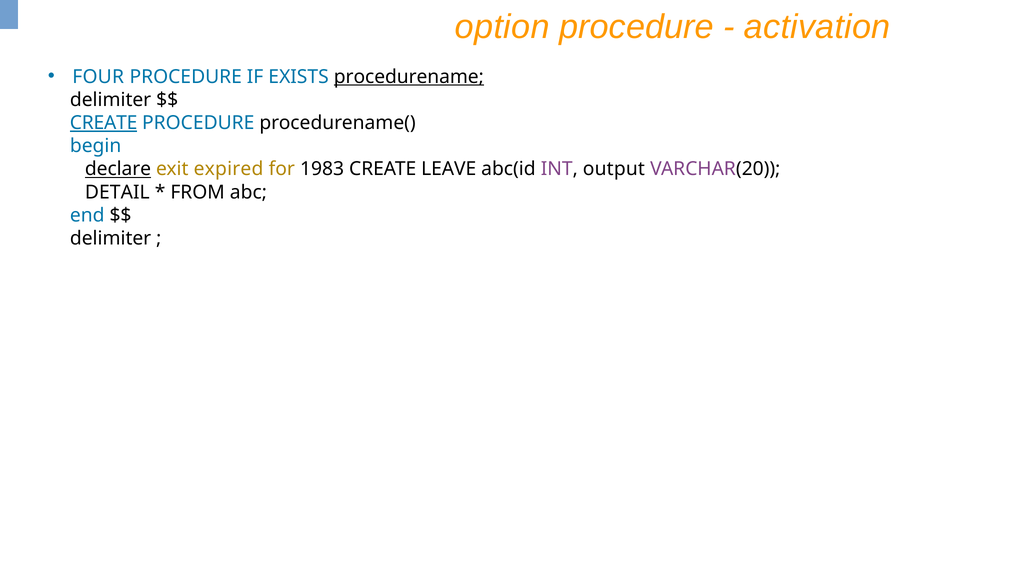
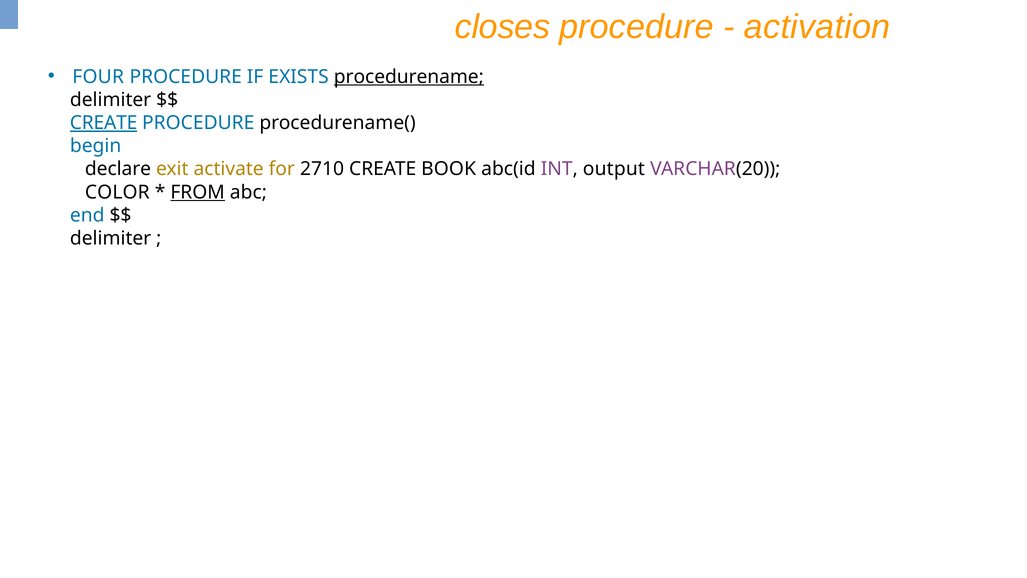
option: option -> closes (503, 27)
declare underline: present -> none (118, 169)
expired: expired -> activate (229, 169)
1983: 1983 -> 2710 (322, 169)
LEAVE: LEAVE -> BOOK (449, 169)
DETAIL: DETAIL -> COLOR (117, 192)
FROM underline: none -> present (198, 192)
